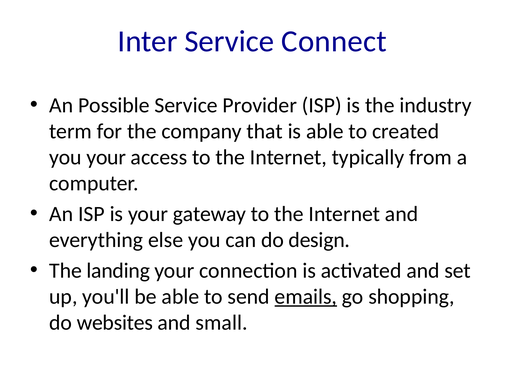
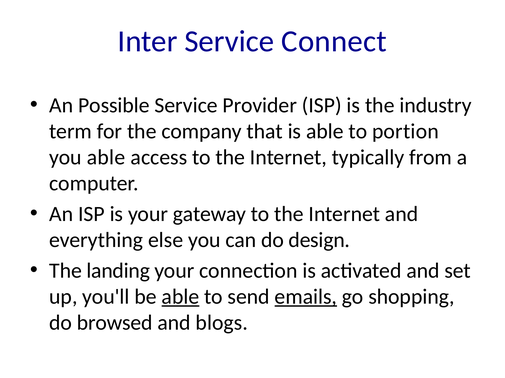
created: created -> portion (405, 132)
you your: your -> able (106, 158)
able underline: none -> present (180, 297)
websites: websites -> browsed (115, 323)
small: small -> blogs (222, 323)
